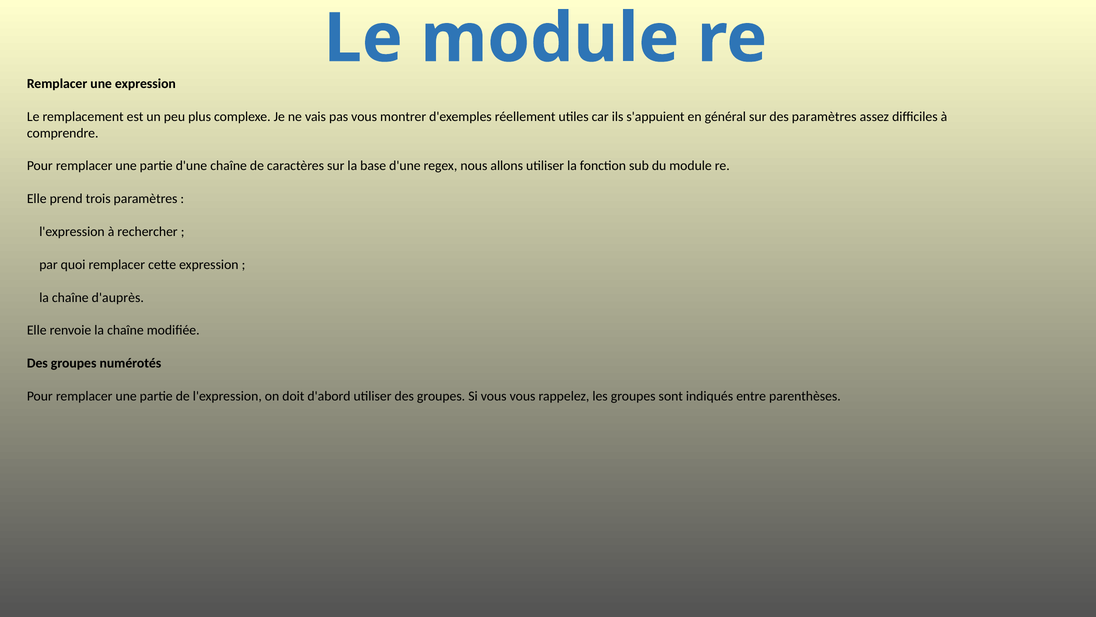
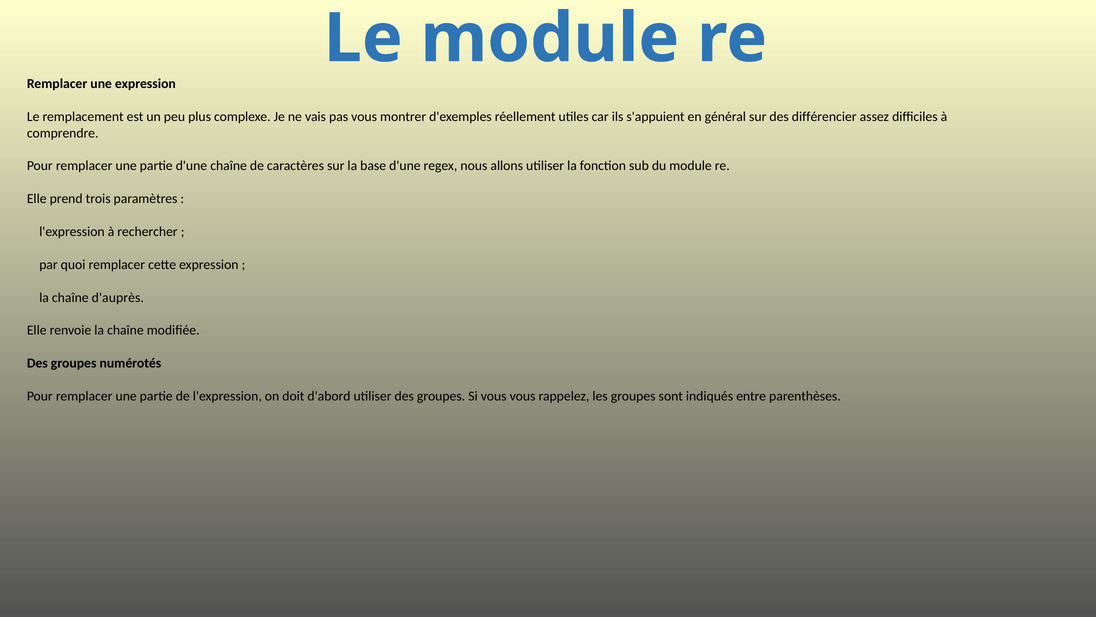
des paramètres: paramètres -> différencier (824, 116)
